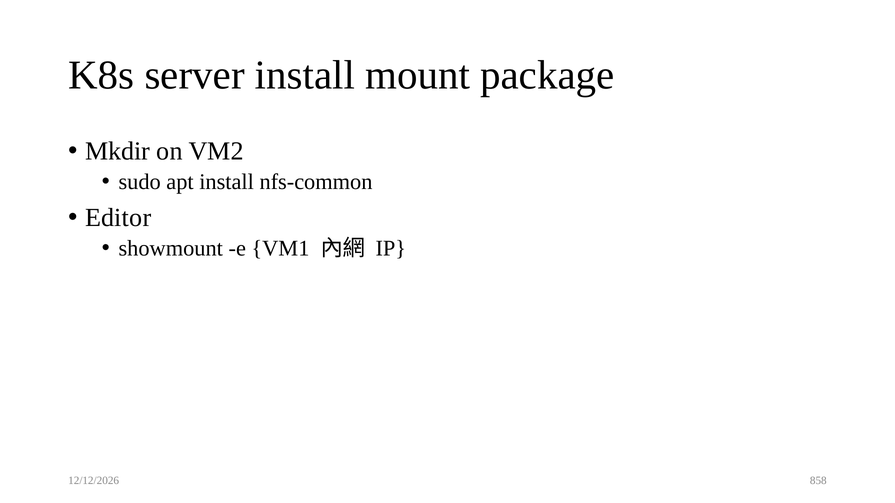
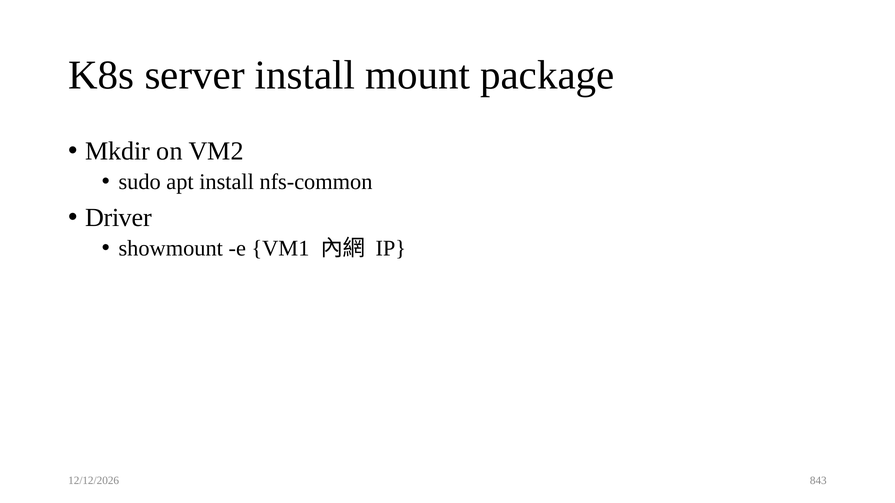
Editor: Editor -> Driver (118, 218)
858: 858 -> 843 (818, 481)
